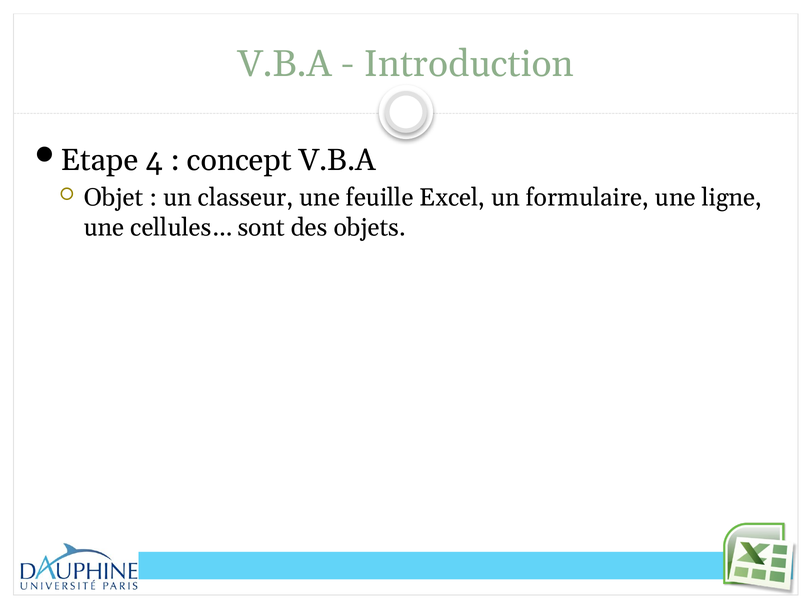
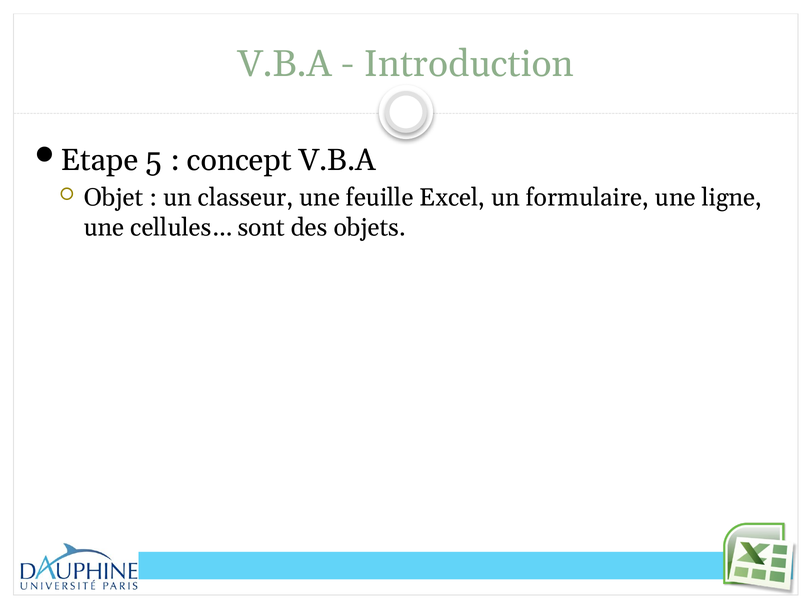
4: 4 -> 5 (154, 160)
